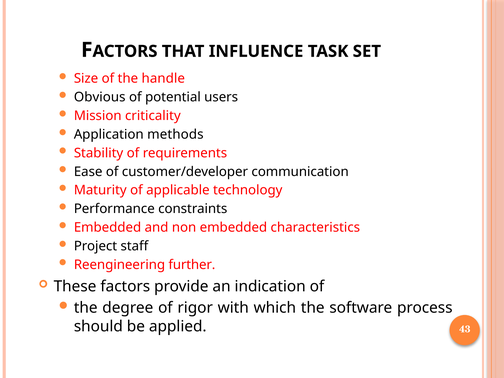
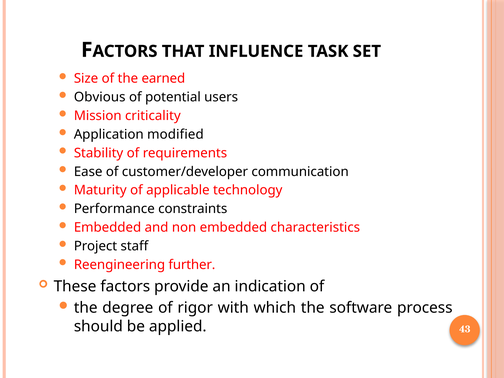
handle: handle -> earned (163, 79)
methods: methods -> modified (175, 134)
